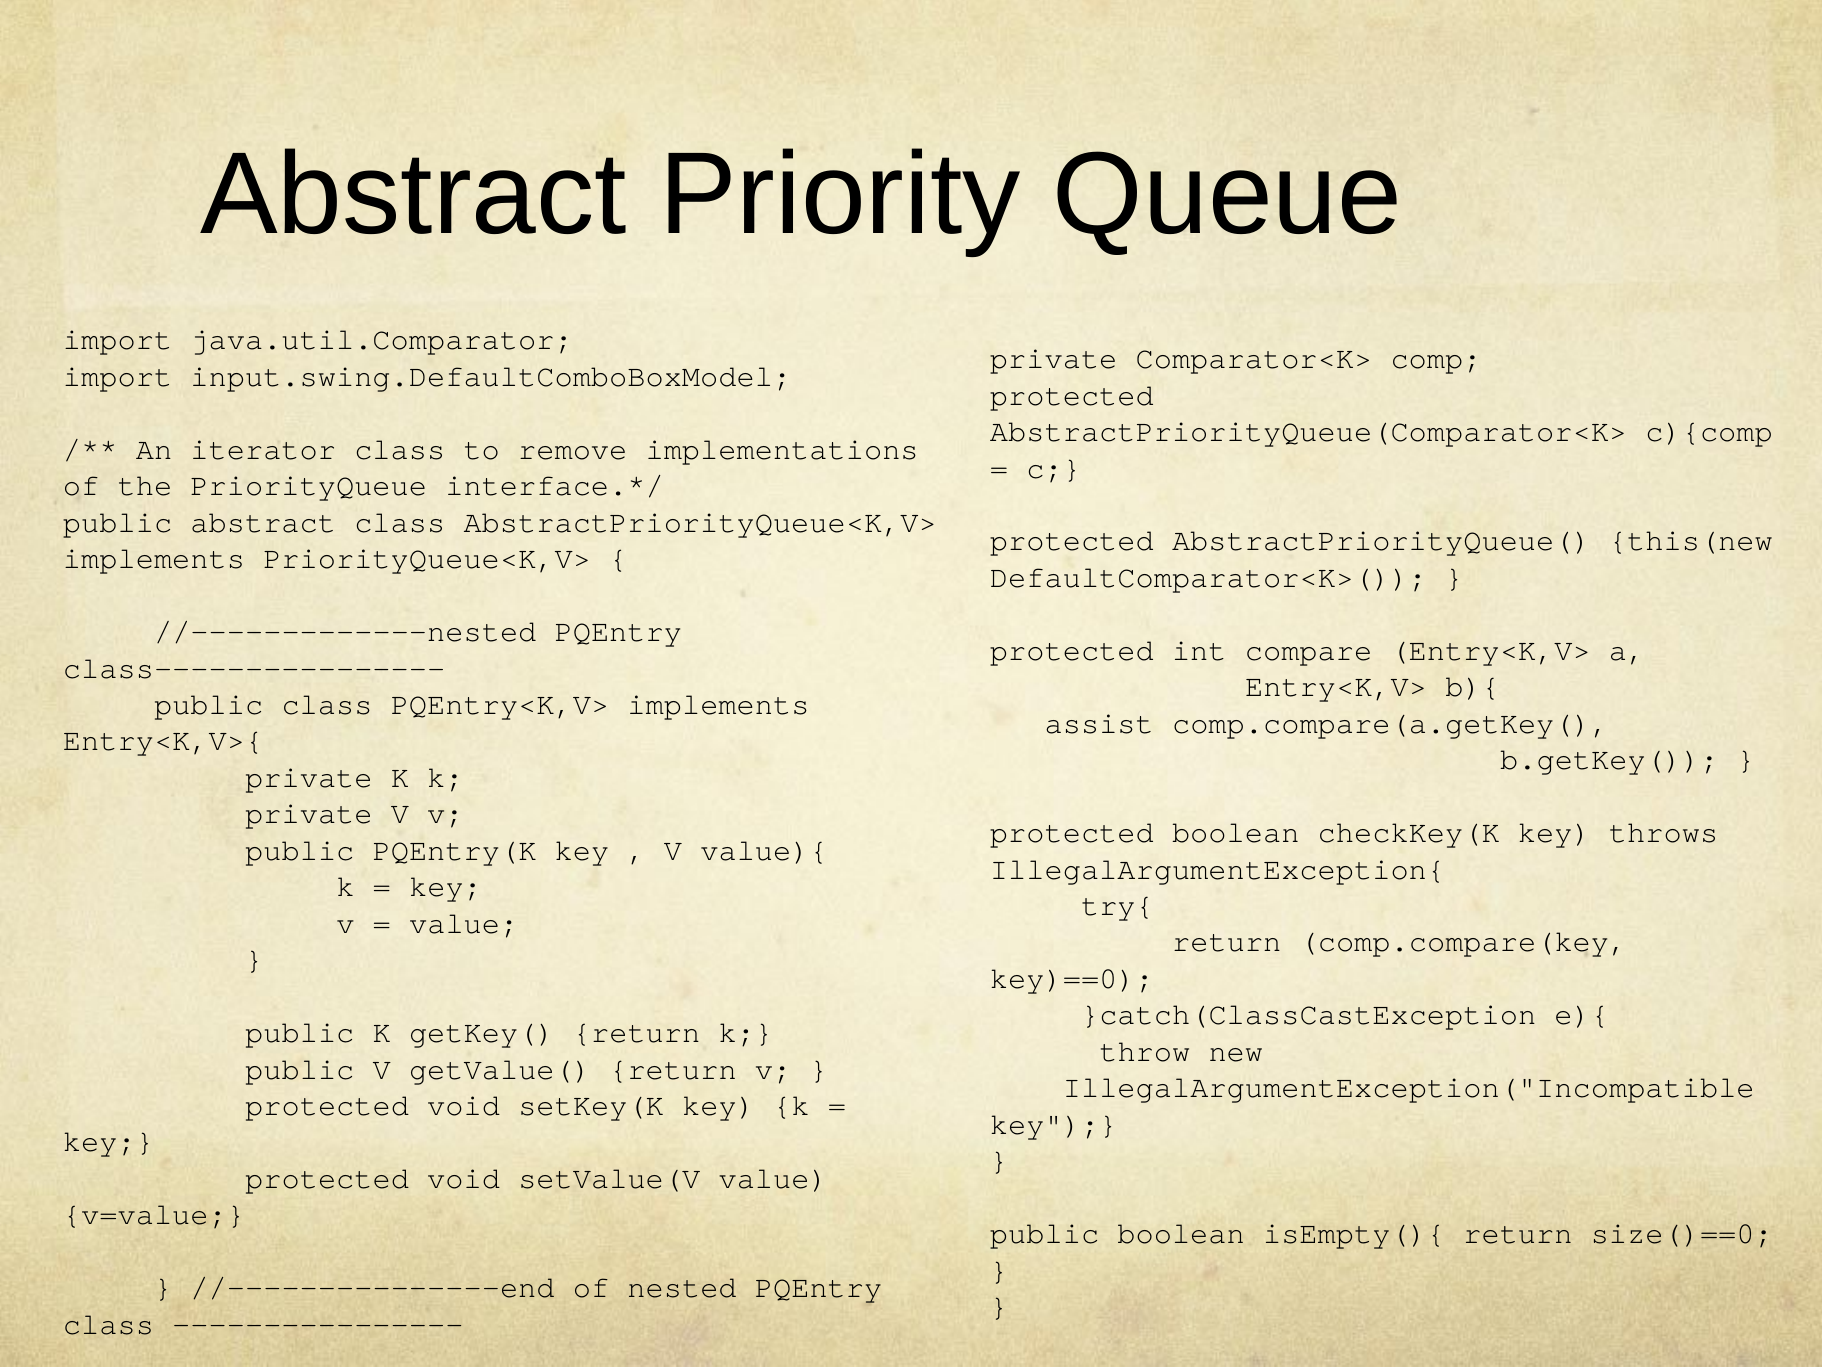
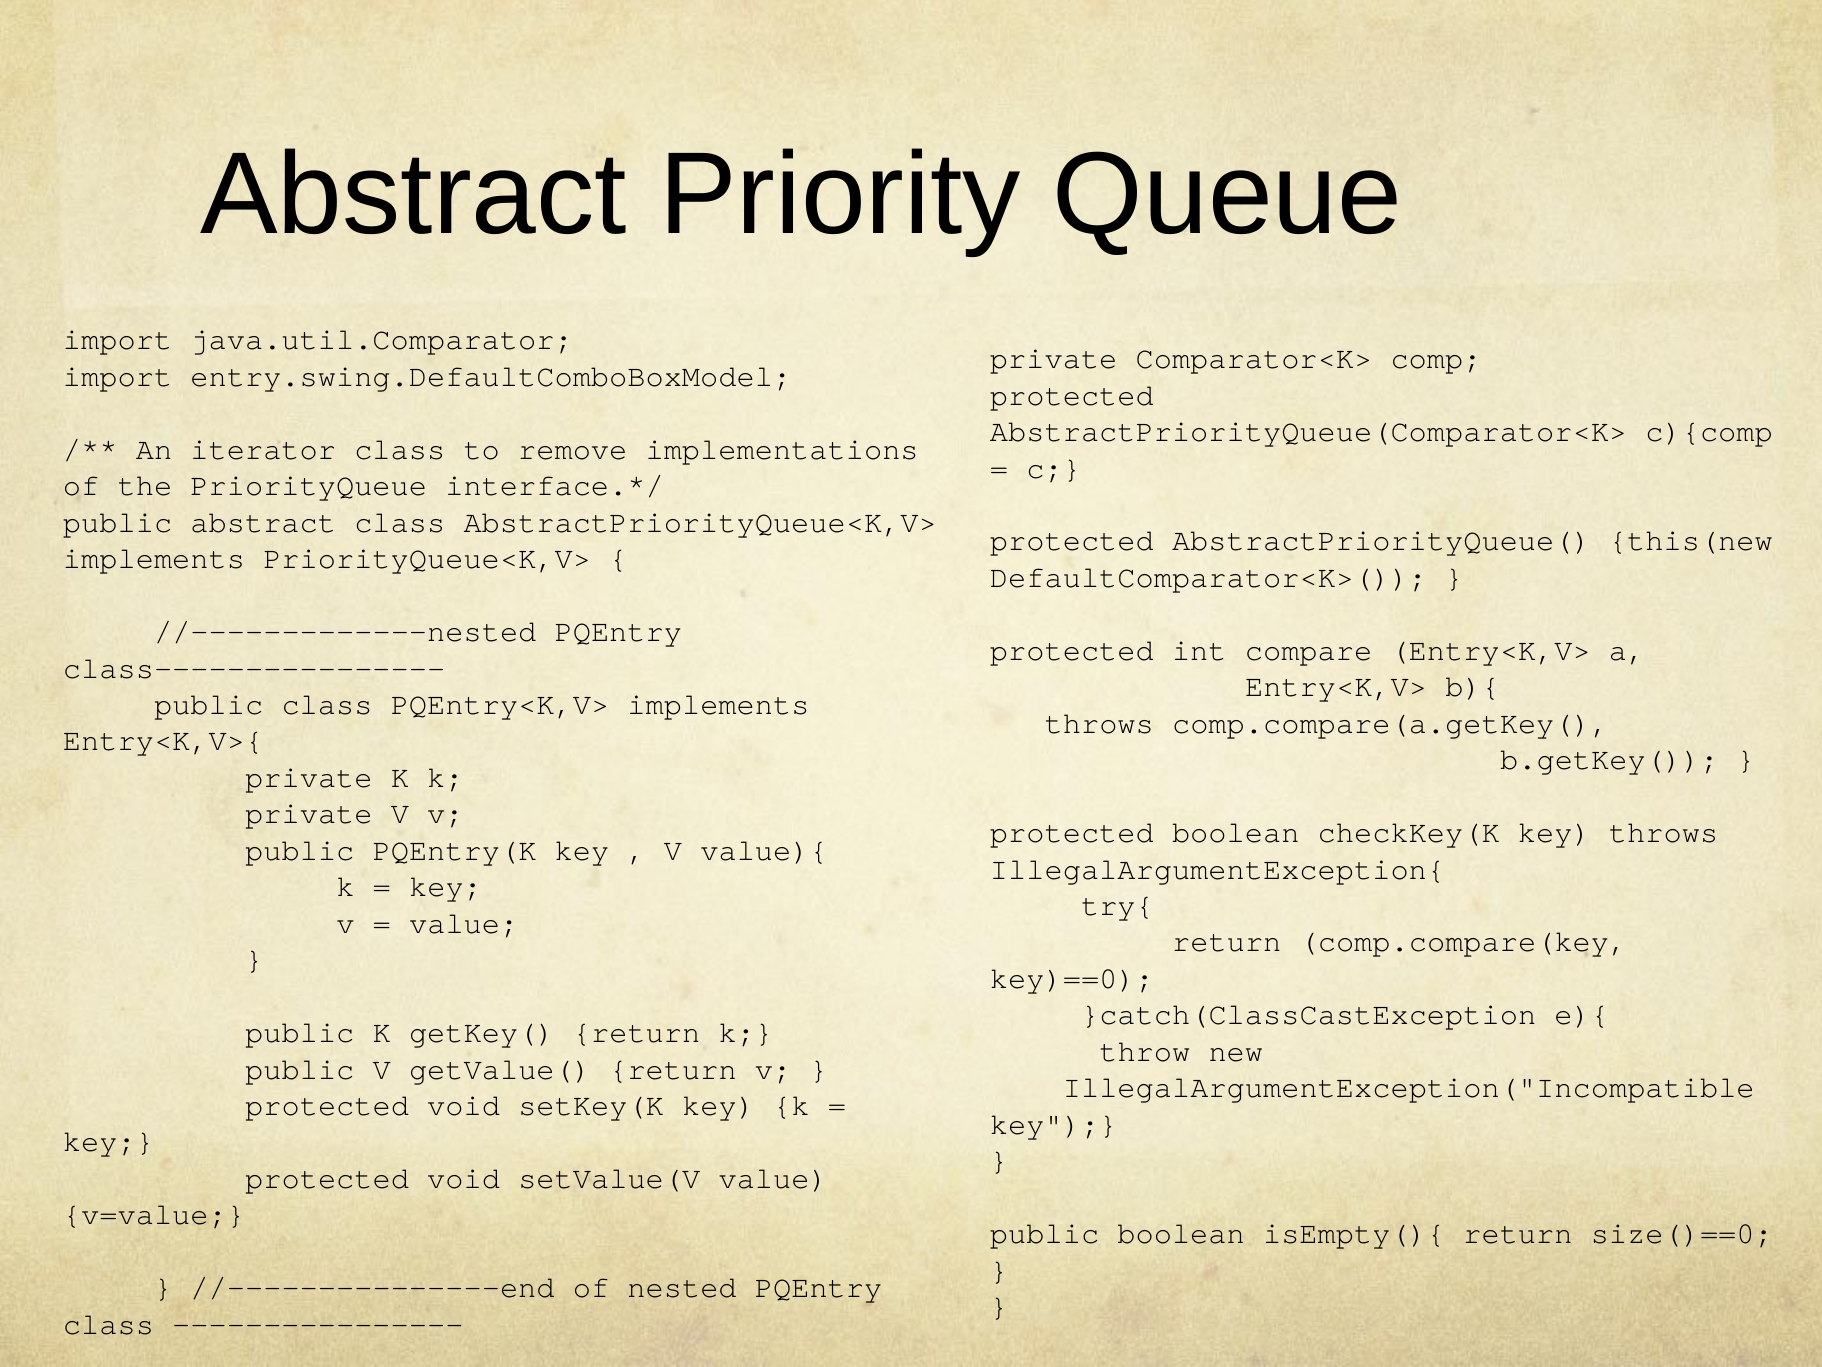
input.swing.DefaultComboBoxModel: input.swing.DefaultComboBoxModel -> entry.swing.DefaultComboBoxModel (491, 376)
assist: assist -> throws (1099, 723)
